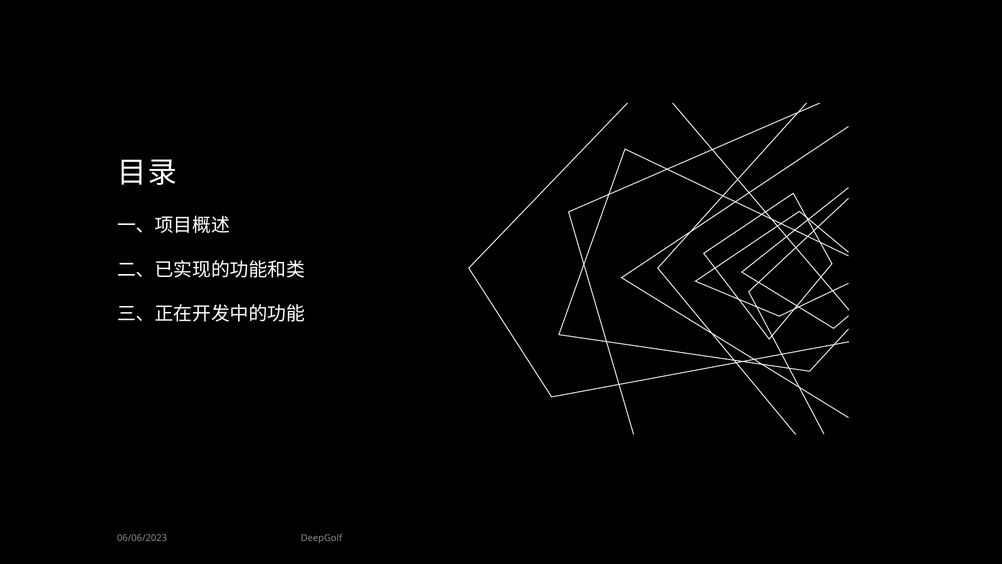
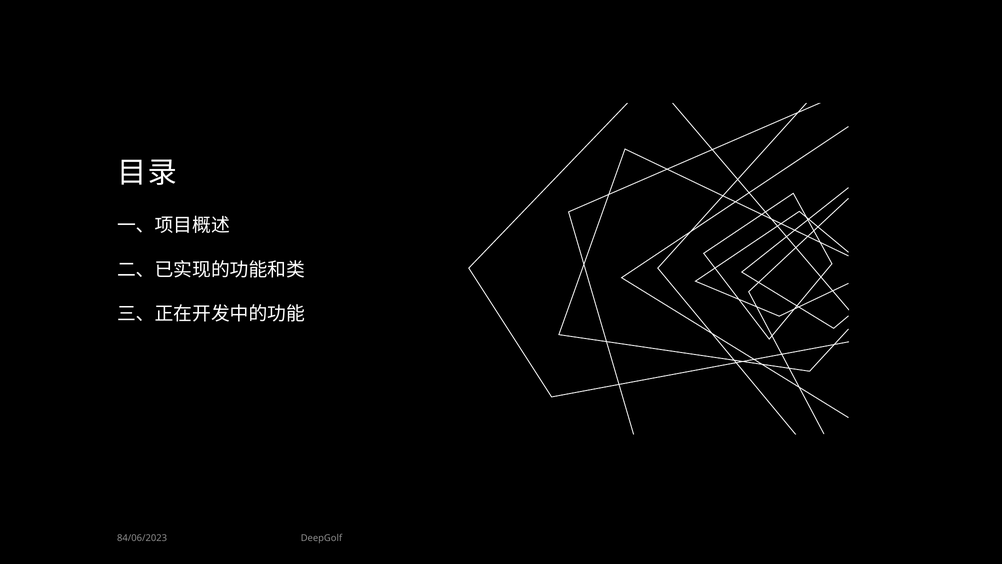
06/06/2023: 06/06/2023 -> 84/06/2023 (142, 538)
